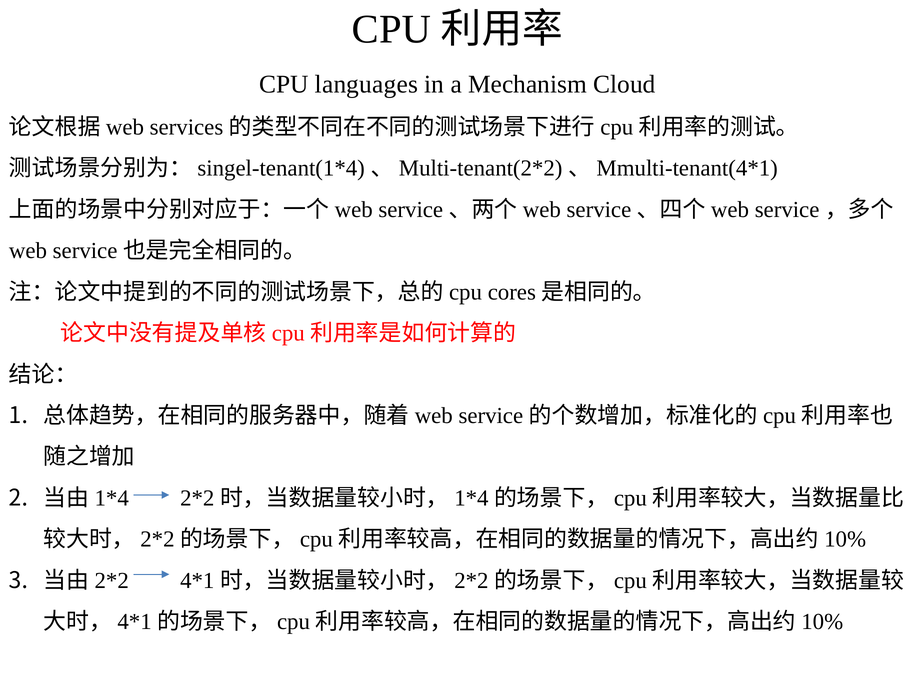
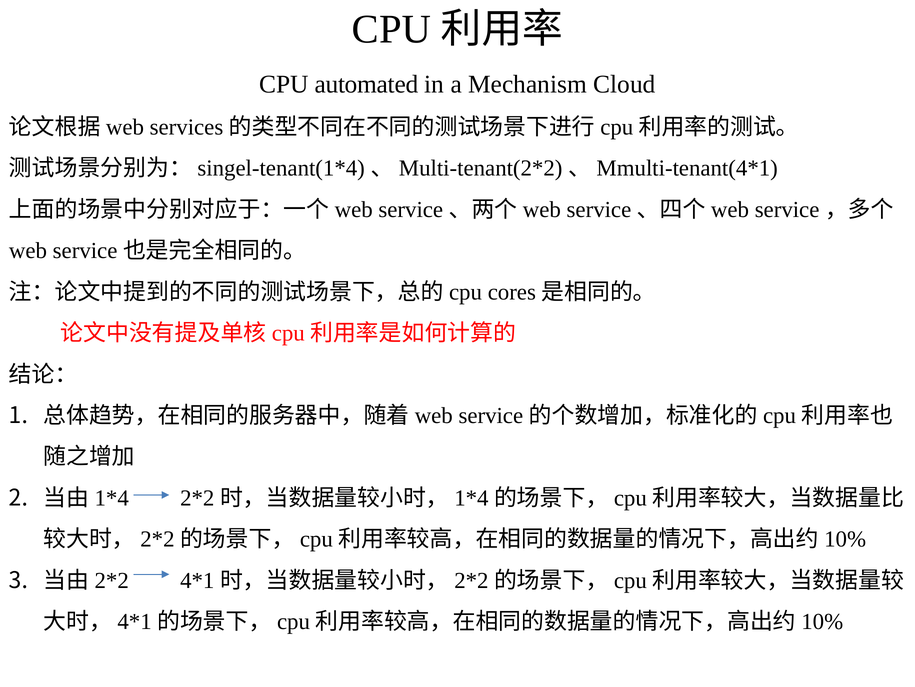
languages: languages -> automated (367, 84)
